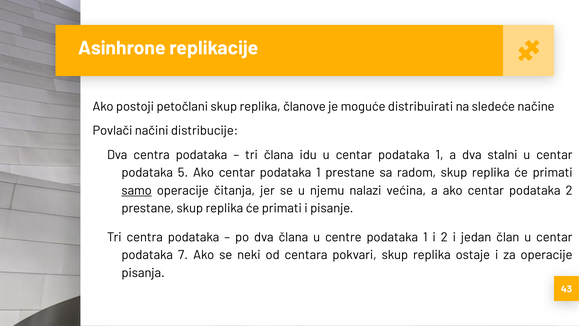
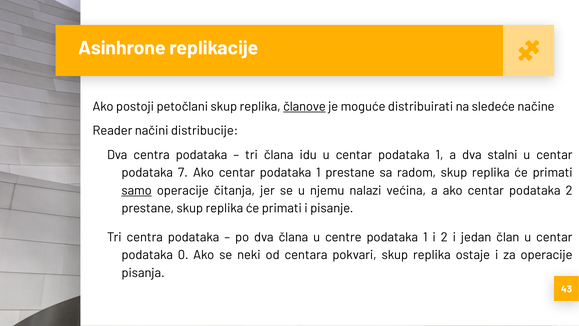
članove underline: none -> present (304, 106)
Povlači: Povlači -> Reader (112, 131)
5: 5 -> 7 (183, 173)
7: 7 -> 0 (183, 255)
